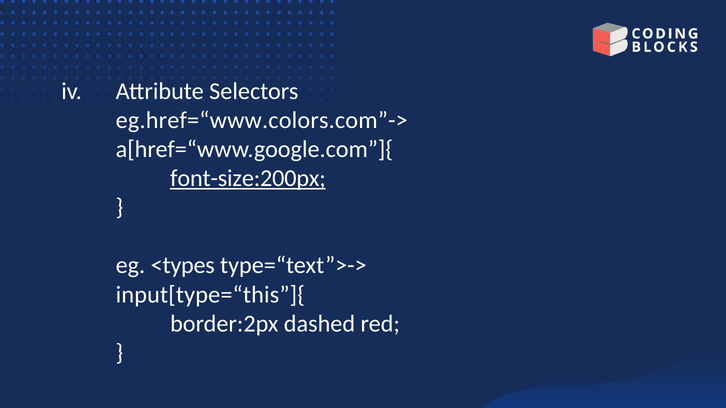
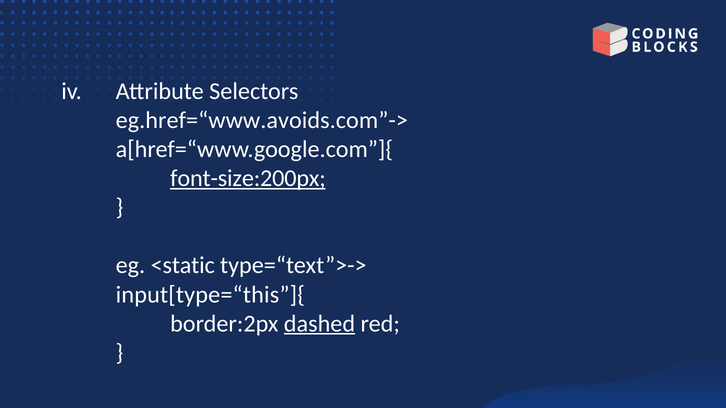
eg.href=“www.colors.com”->: eg.href=“www.colors.com”-> -> eg.href=“www.avoids.com”-> (262, 121)
<types: <types -> <static (183, 266)
dashed underline: none -> present (319, 324)
